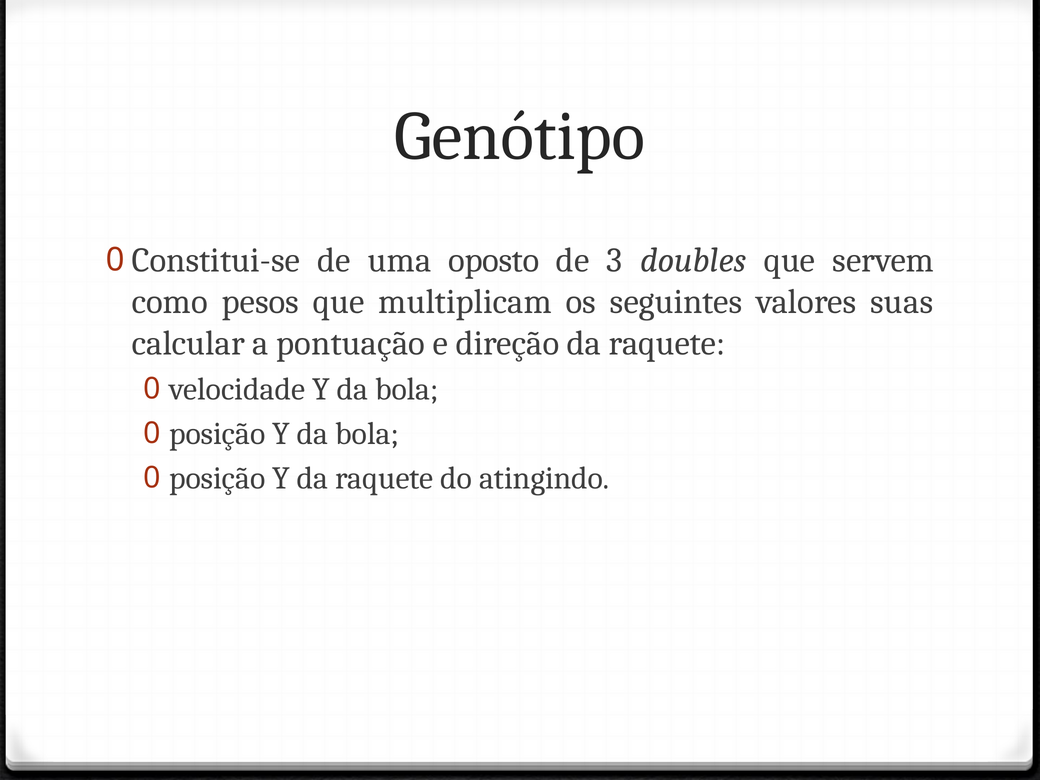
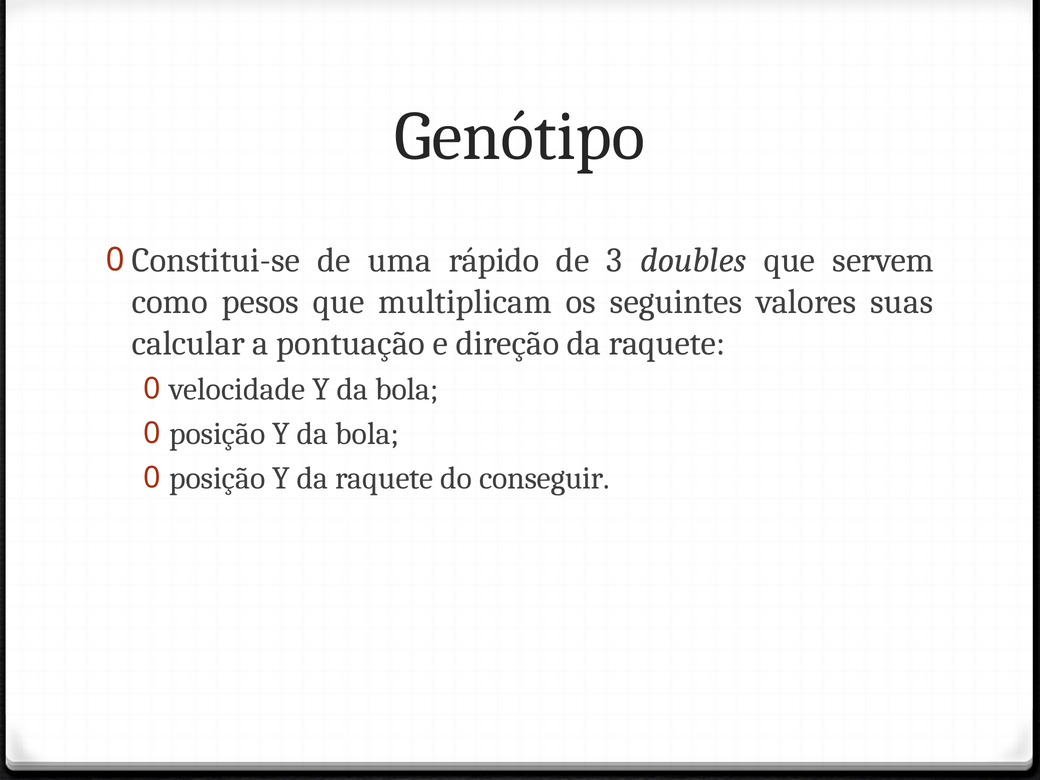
oposto: oposto -> rápido (494, 260)
atingindo: atingindo -> conseguir (544, 478)
